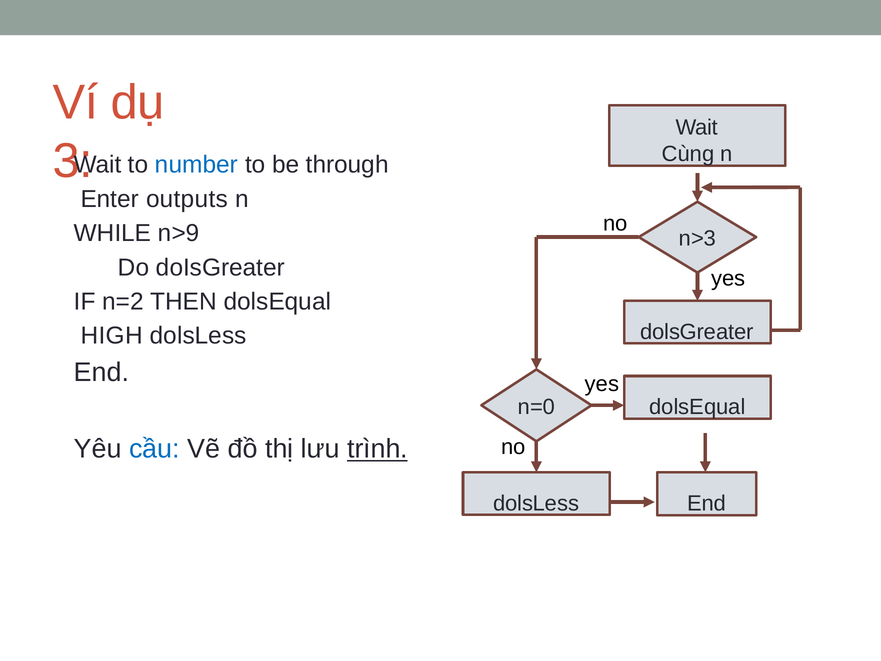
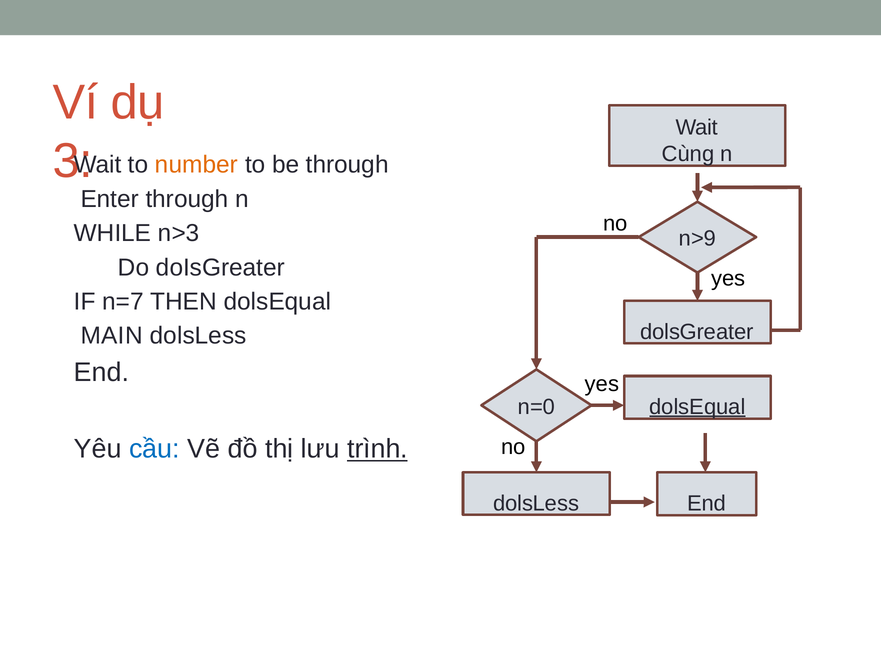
number colour: blue -> orange (197, 165)
Enter outputs: outputs -> through (187, 199)
n>9: n>9 -> n>3 (179, 233)
n>3: n>3 -> n>9 (697, 239)
n=2: n=2 -> n=7 (123, 302)
HIGH: HIGH -> MAIN (112, 336)
dolsEqual underline: none -> present (697, 407)
